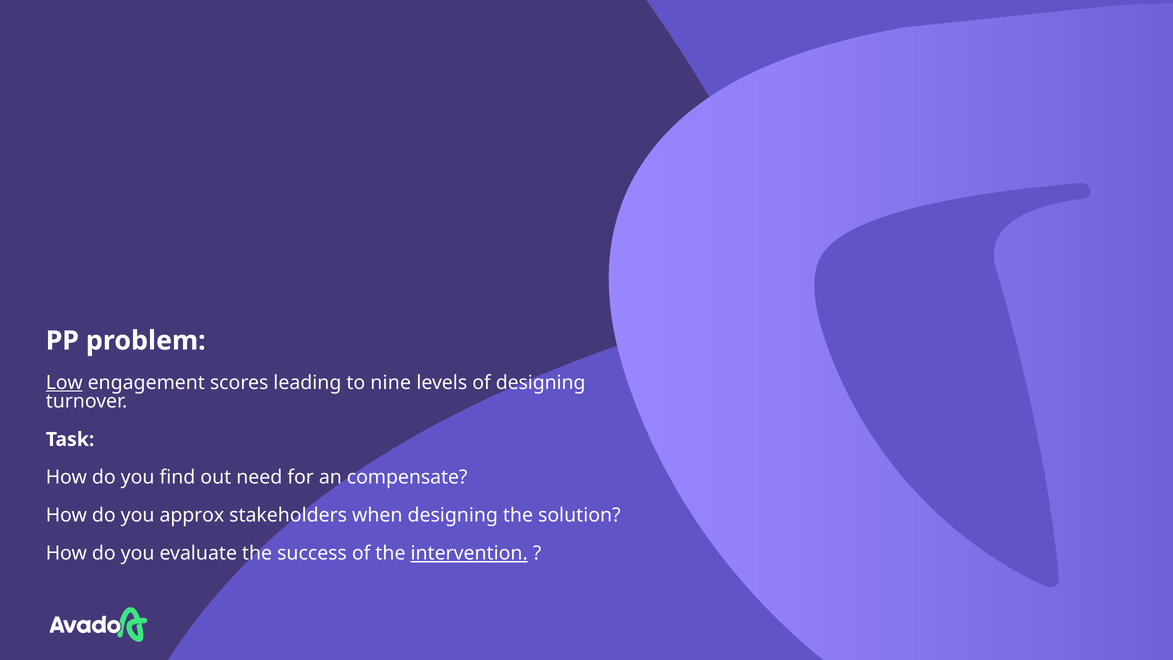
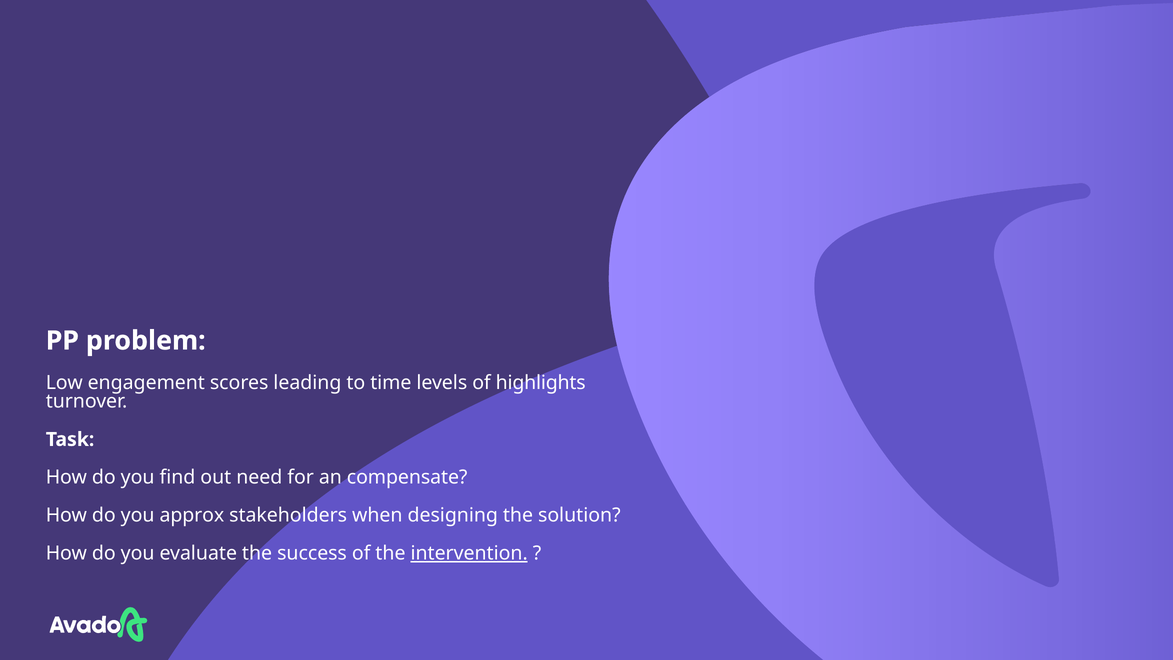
Low underline: present -> none (64, 382)
nine: nine -> time (391, 382)
of designing: designing -> highlights (541, 382)
